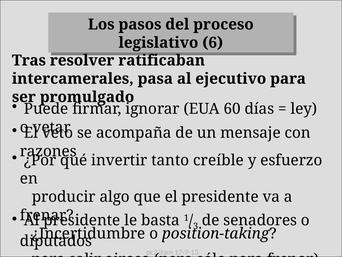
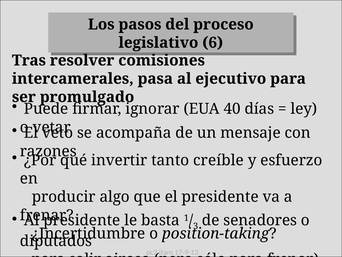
ratificaban: ratificaban -> comisiones (162, 60)
60: 60 -> 40 (232, 109)
